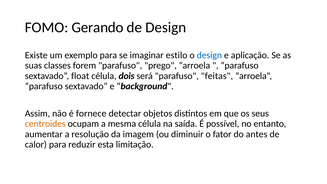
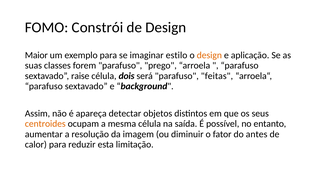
Gerando: Gerando -> Constrói (97, 27)
Existe: Existe -> Maior (36, 55)
design colour: blue -> orange (209, 55)
float: float -> raise (80, 76)
fornece: fornece -> apareça (91, 113)
